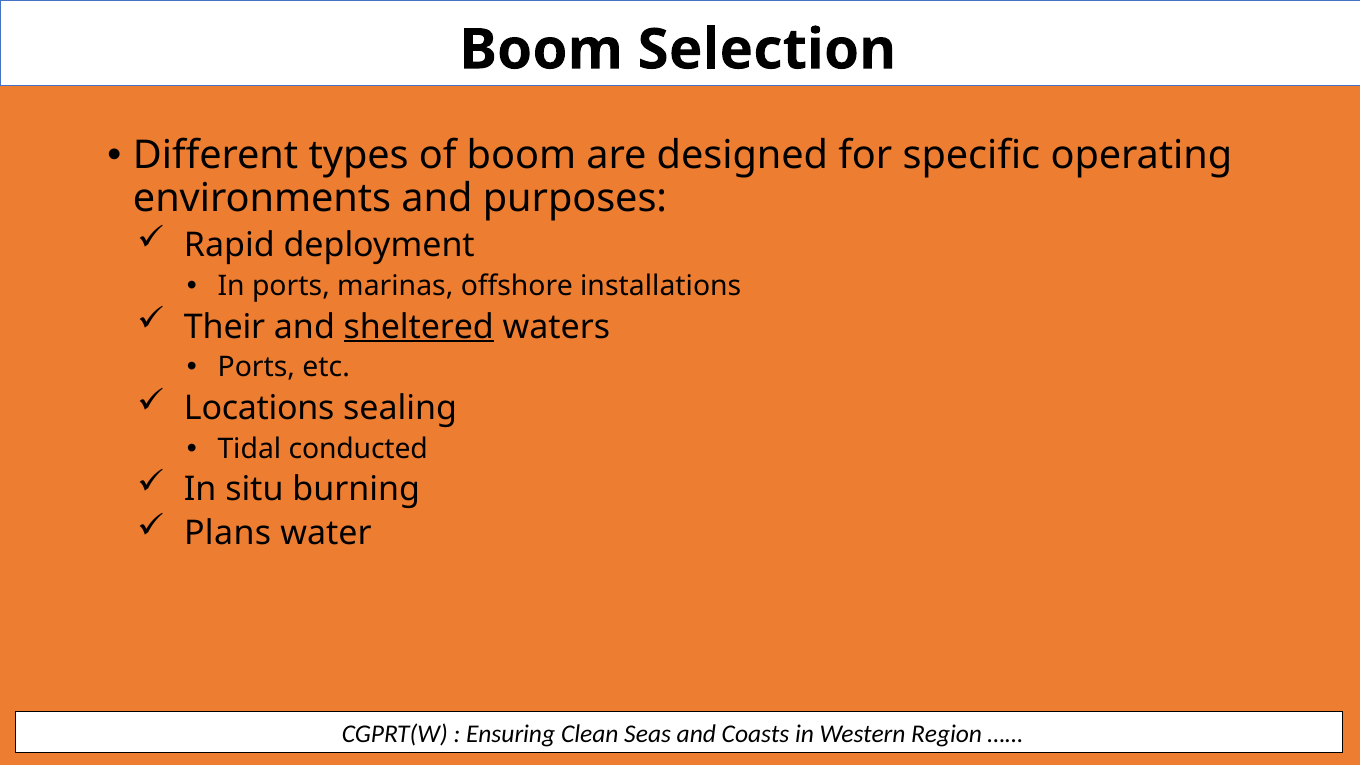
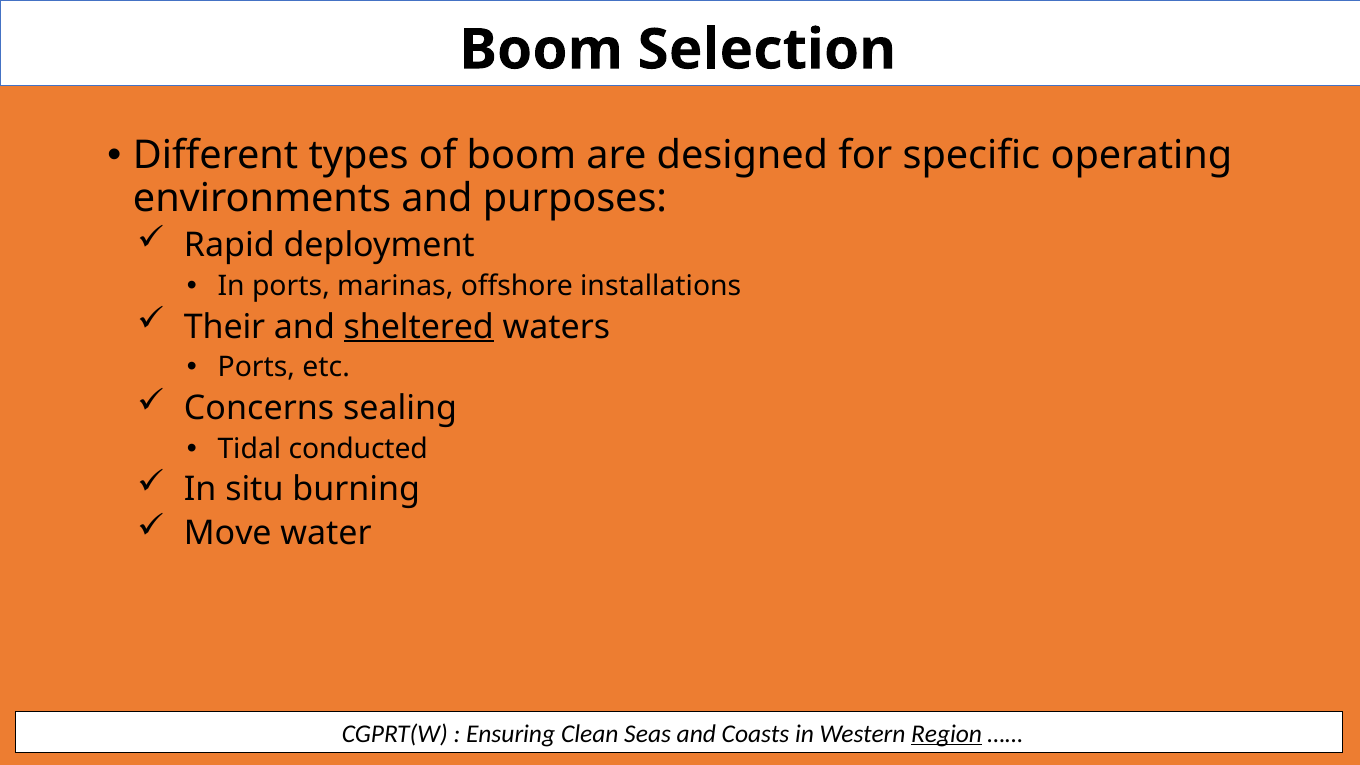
Locations: Locations -> Concerns (259, 408)
Plans: Plans -> Move (228, 533)
Region underline: none -> present (947, 734)
